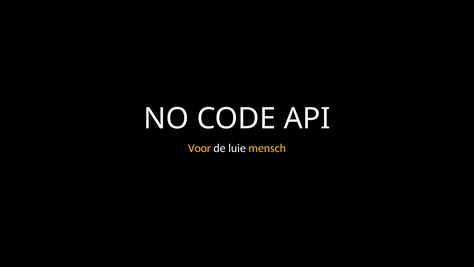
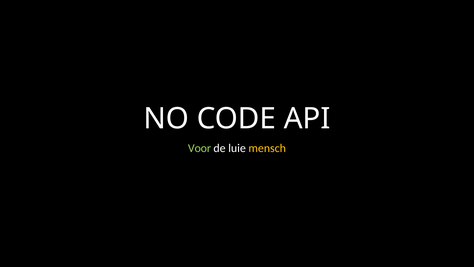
Voor colour: yellow -> light green (199, 148)
